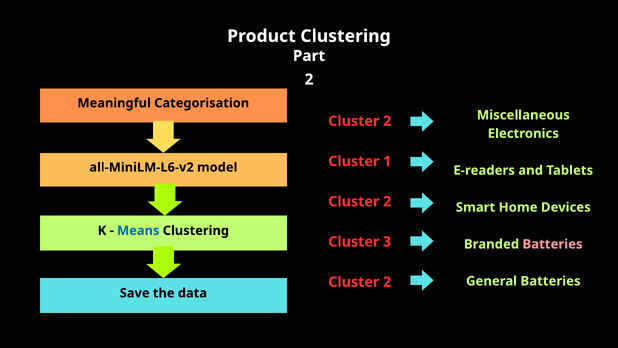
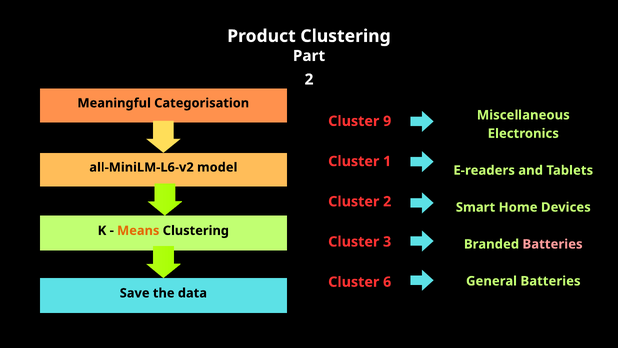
2: 2 -> 9 (387, 121)
Means colour: blue -> orange (138, 230)
2: 2 -> 6 (387, 282)
